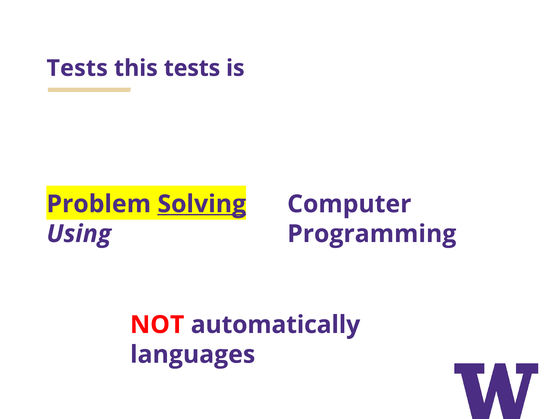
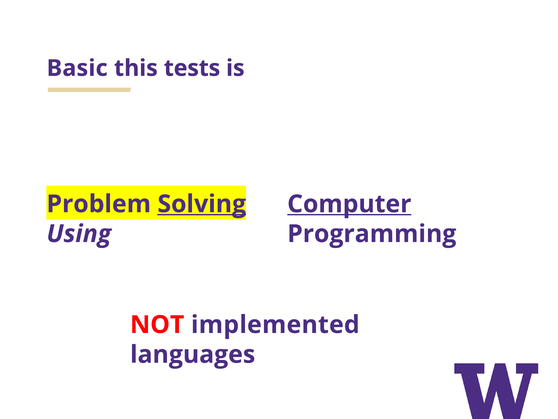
Tests: Tests -> Basic (77, 68)
Computer underline: none -> present (349, 204)
automatically: automatically -> implemented (275, 324)
